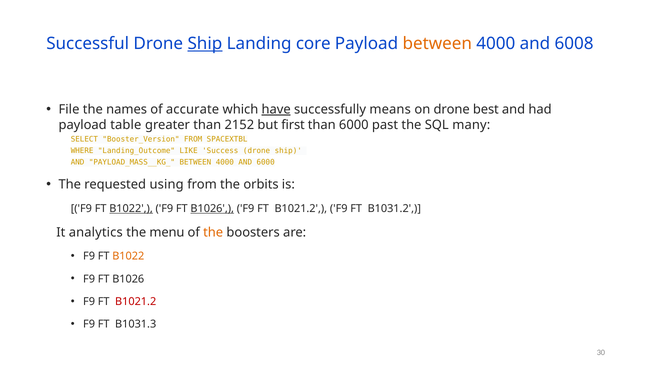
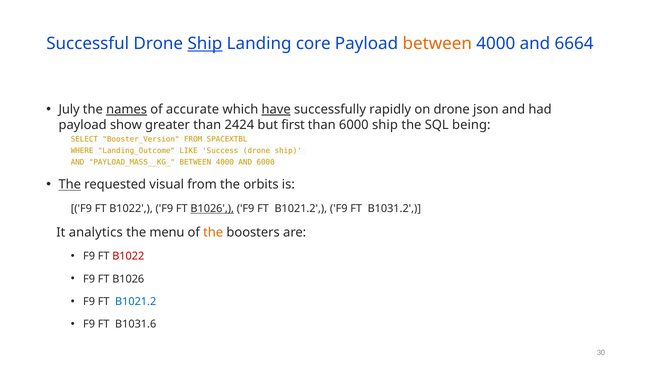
6008: 6008 -> 6664 (574, 44)
File: File -> July (69, 109)
names underline: none -> present (127, 109)
means: means -> rapidly (390, 109)
best: best -> json (486, 109)
table: table -> show (126, 125)
2152: 2152 -> 2424 (239, 125)
6000 past: past -> ship (385, 125)
many: many -> being (471, 125)
The underline: none -> present (70, 184)
using: using -> visual (167, 184)
B1022 underline: present -> none (131, 208)
B1022 colour: orange -> red (128, 256)
B1021.2 colour: red -> blue (136, 301)
B1031.3: B1031.3 -> B1031.6 (136, 324)
